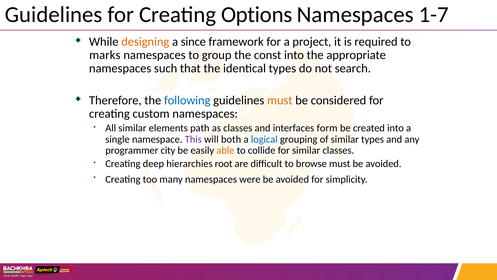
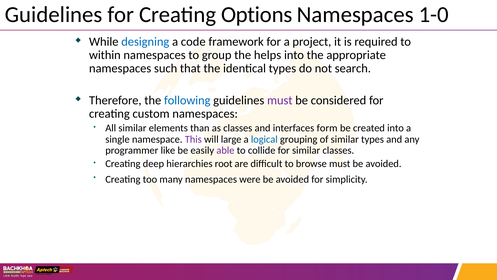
1-7: 1-7 -> 1-0 (434, 15)
designing colour: orange -> blue (145, 42)
since: since -> code (193, 42)
marks: marks -> within (105, 55)
const: const -> helps (268, 55)
must colour: orange -> purple (280, 100)
path: path -> than (200, 128)
both: both -> large (231, 139)
city: city -> like (168, 150)
able colour: orange -> purple (225, 150)
